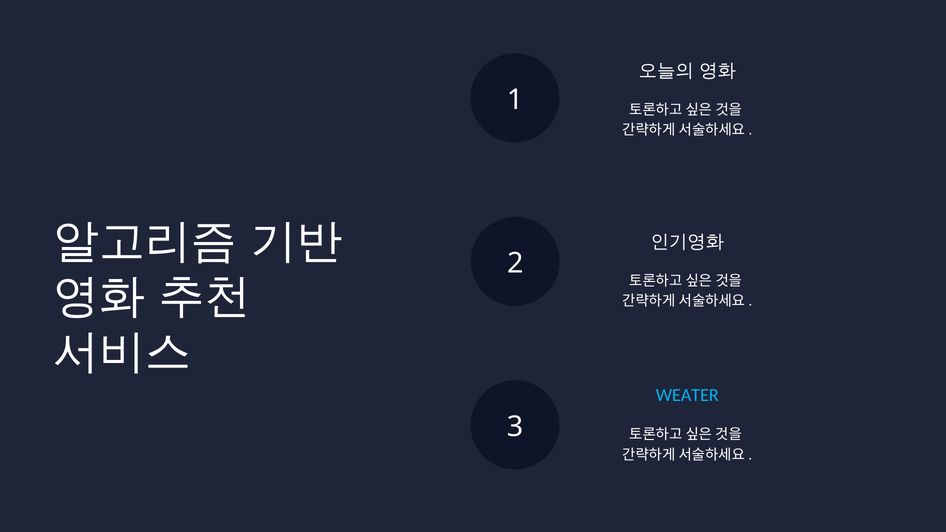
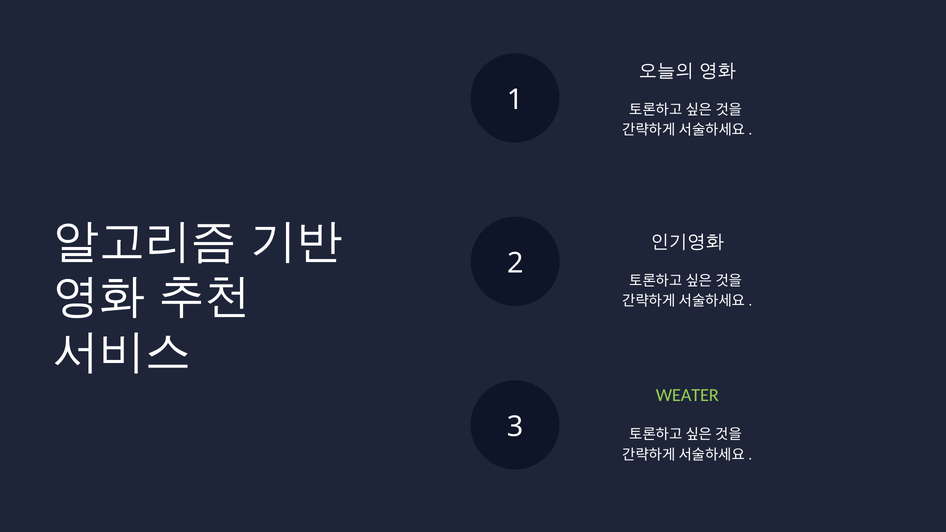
WEATER colour: light blue -> light green (687, 395)
